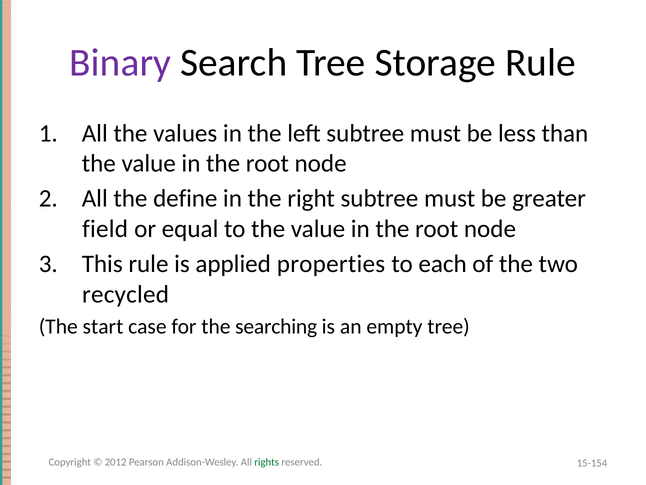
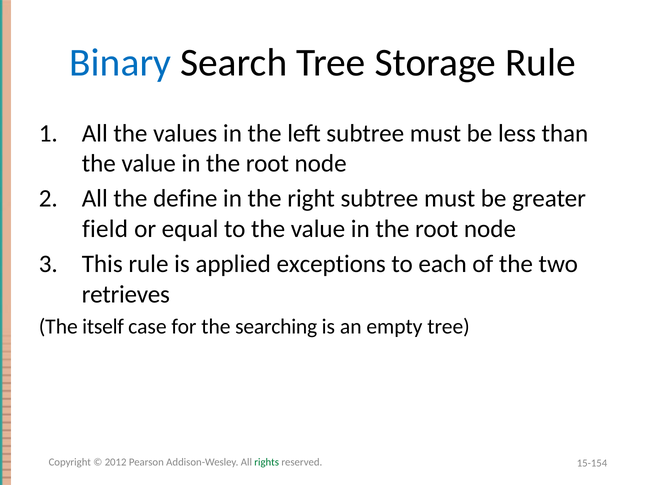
Binary colour: purple -> blue (120, 63)
properties: properties -> exceptions (331, 264)
recycled: recycled -> retrieves (126, 294)
start: start -> itself (103, 326)
